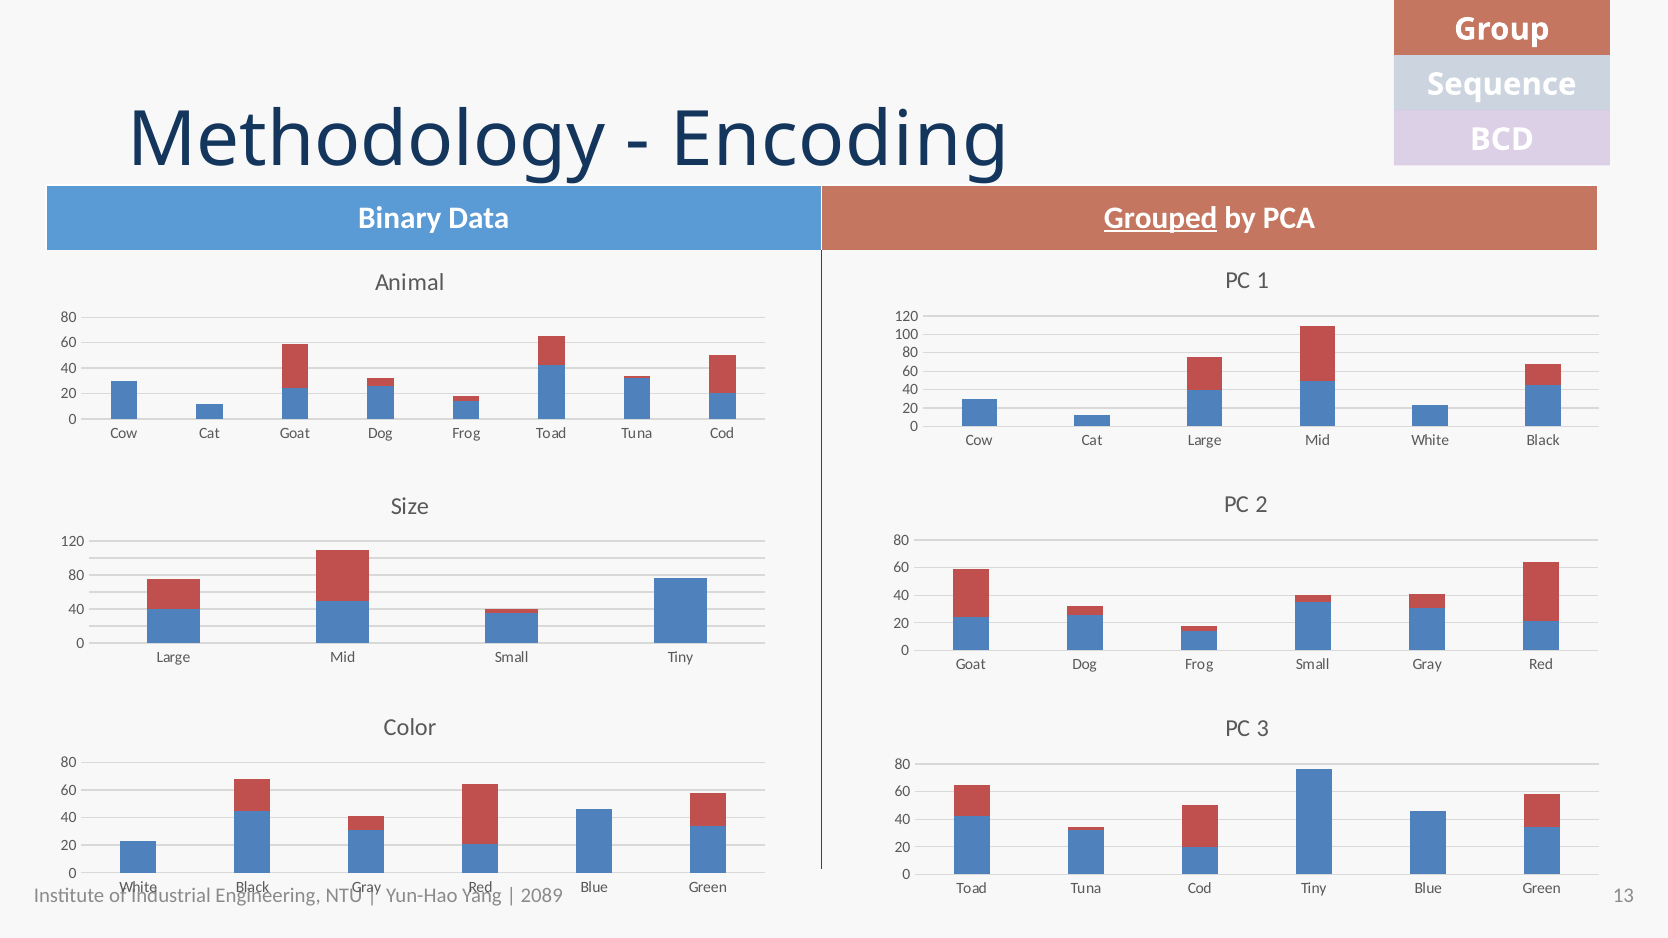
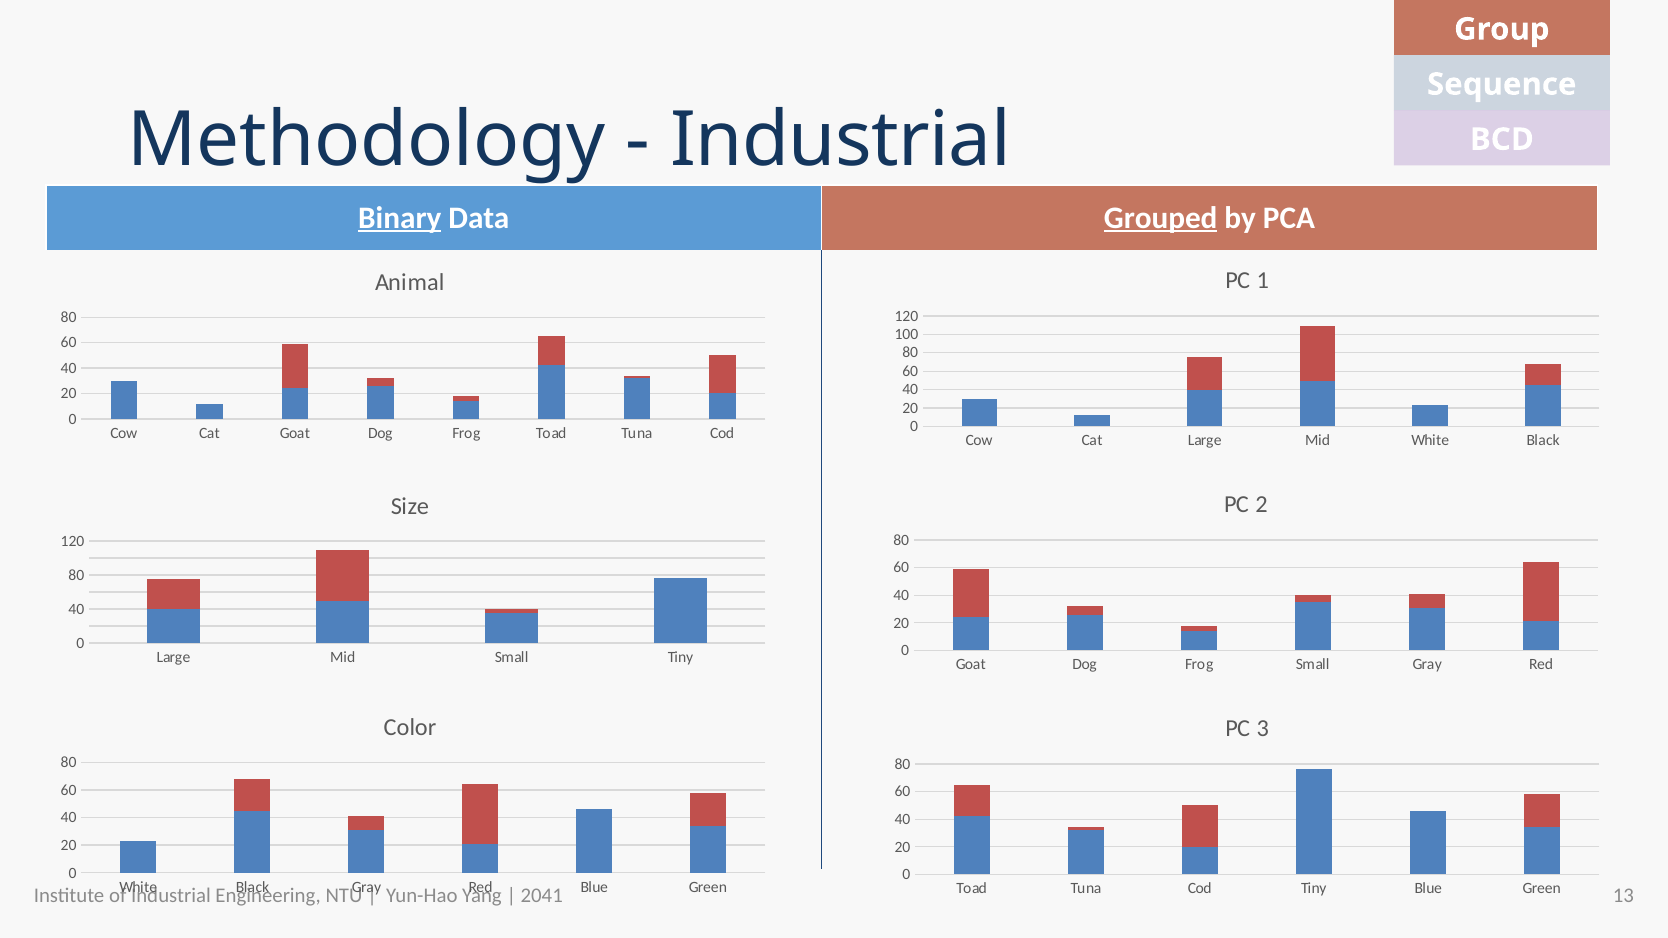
Encoding: Encoding -> Industrial (840, 140)
Binary underline: none -> present (400, 218)
2089: 2089 -> 2041 (542, 896)
